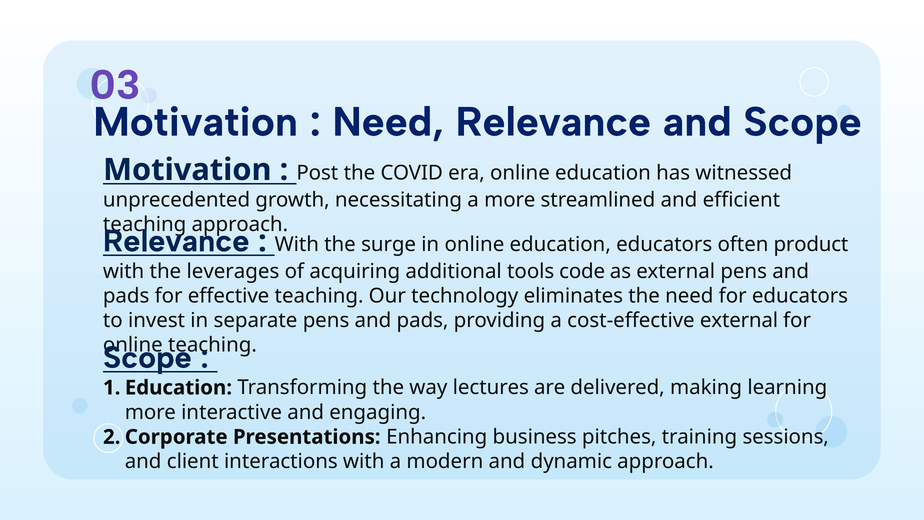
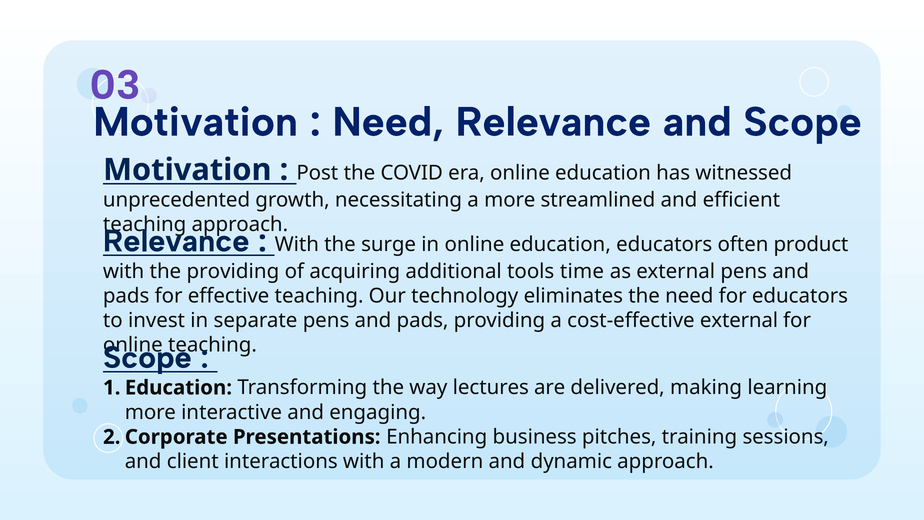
the leverages: leverages -> providing (233, 271)
code: code -> time (582, 271)
